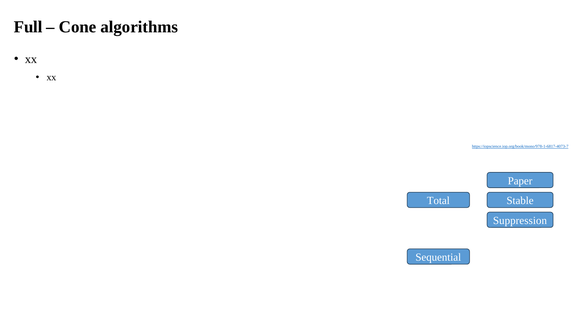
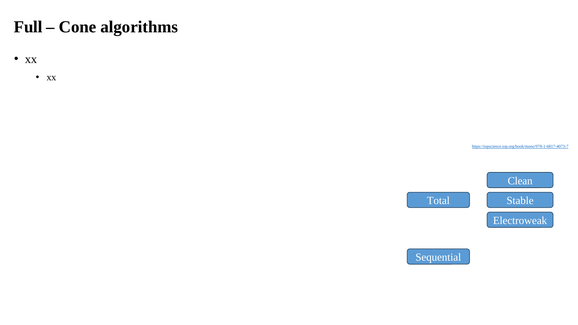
Paper: Paper -> Clean (520, 181)
Suppression: Suppression -> Electroweak (520, 221)
